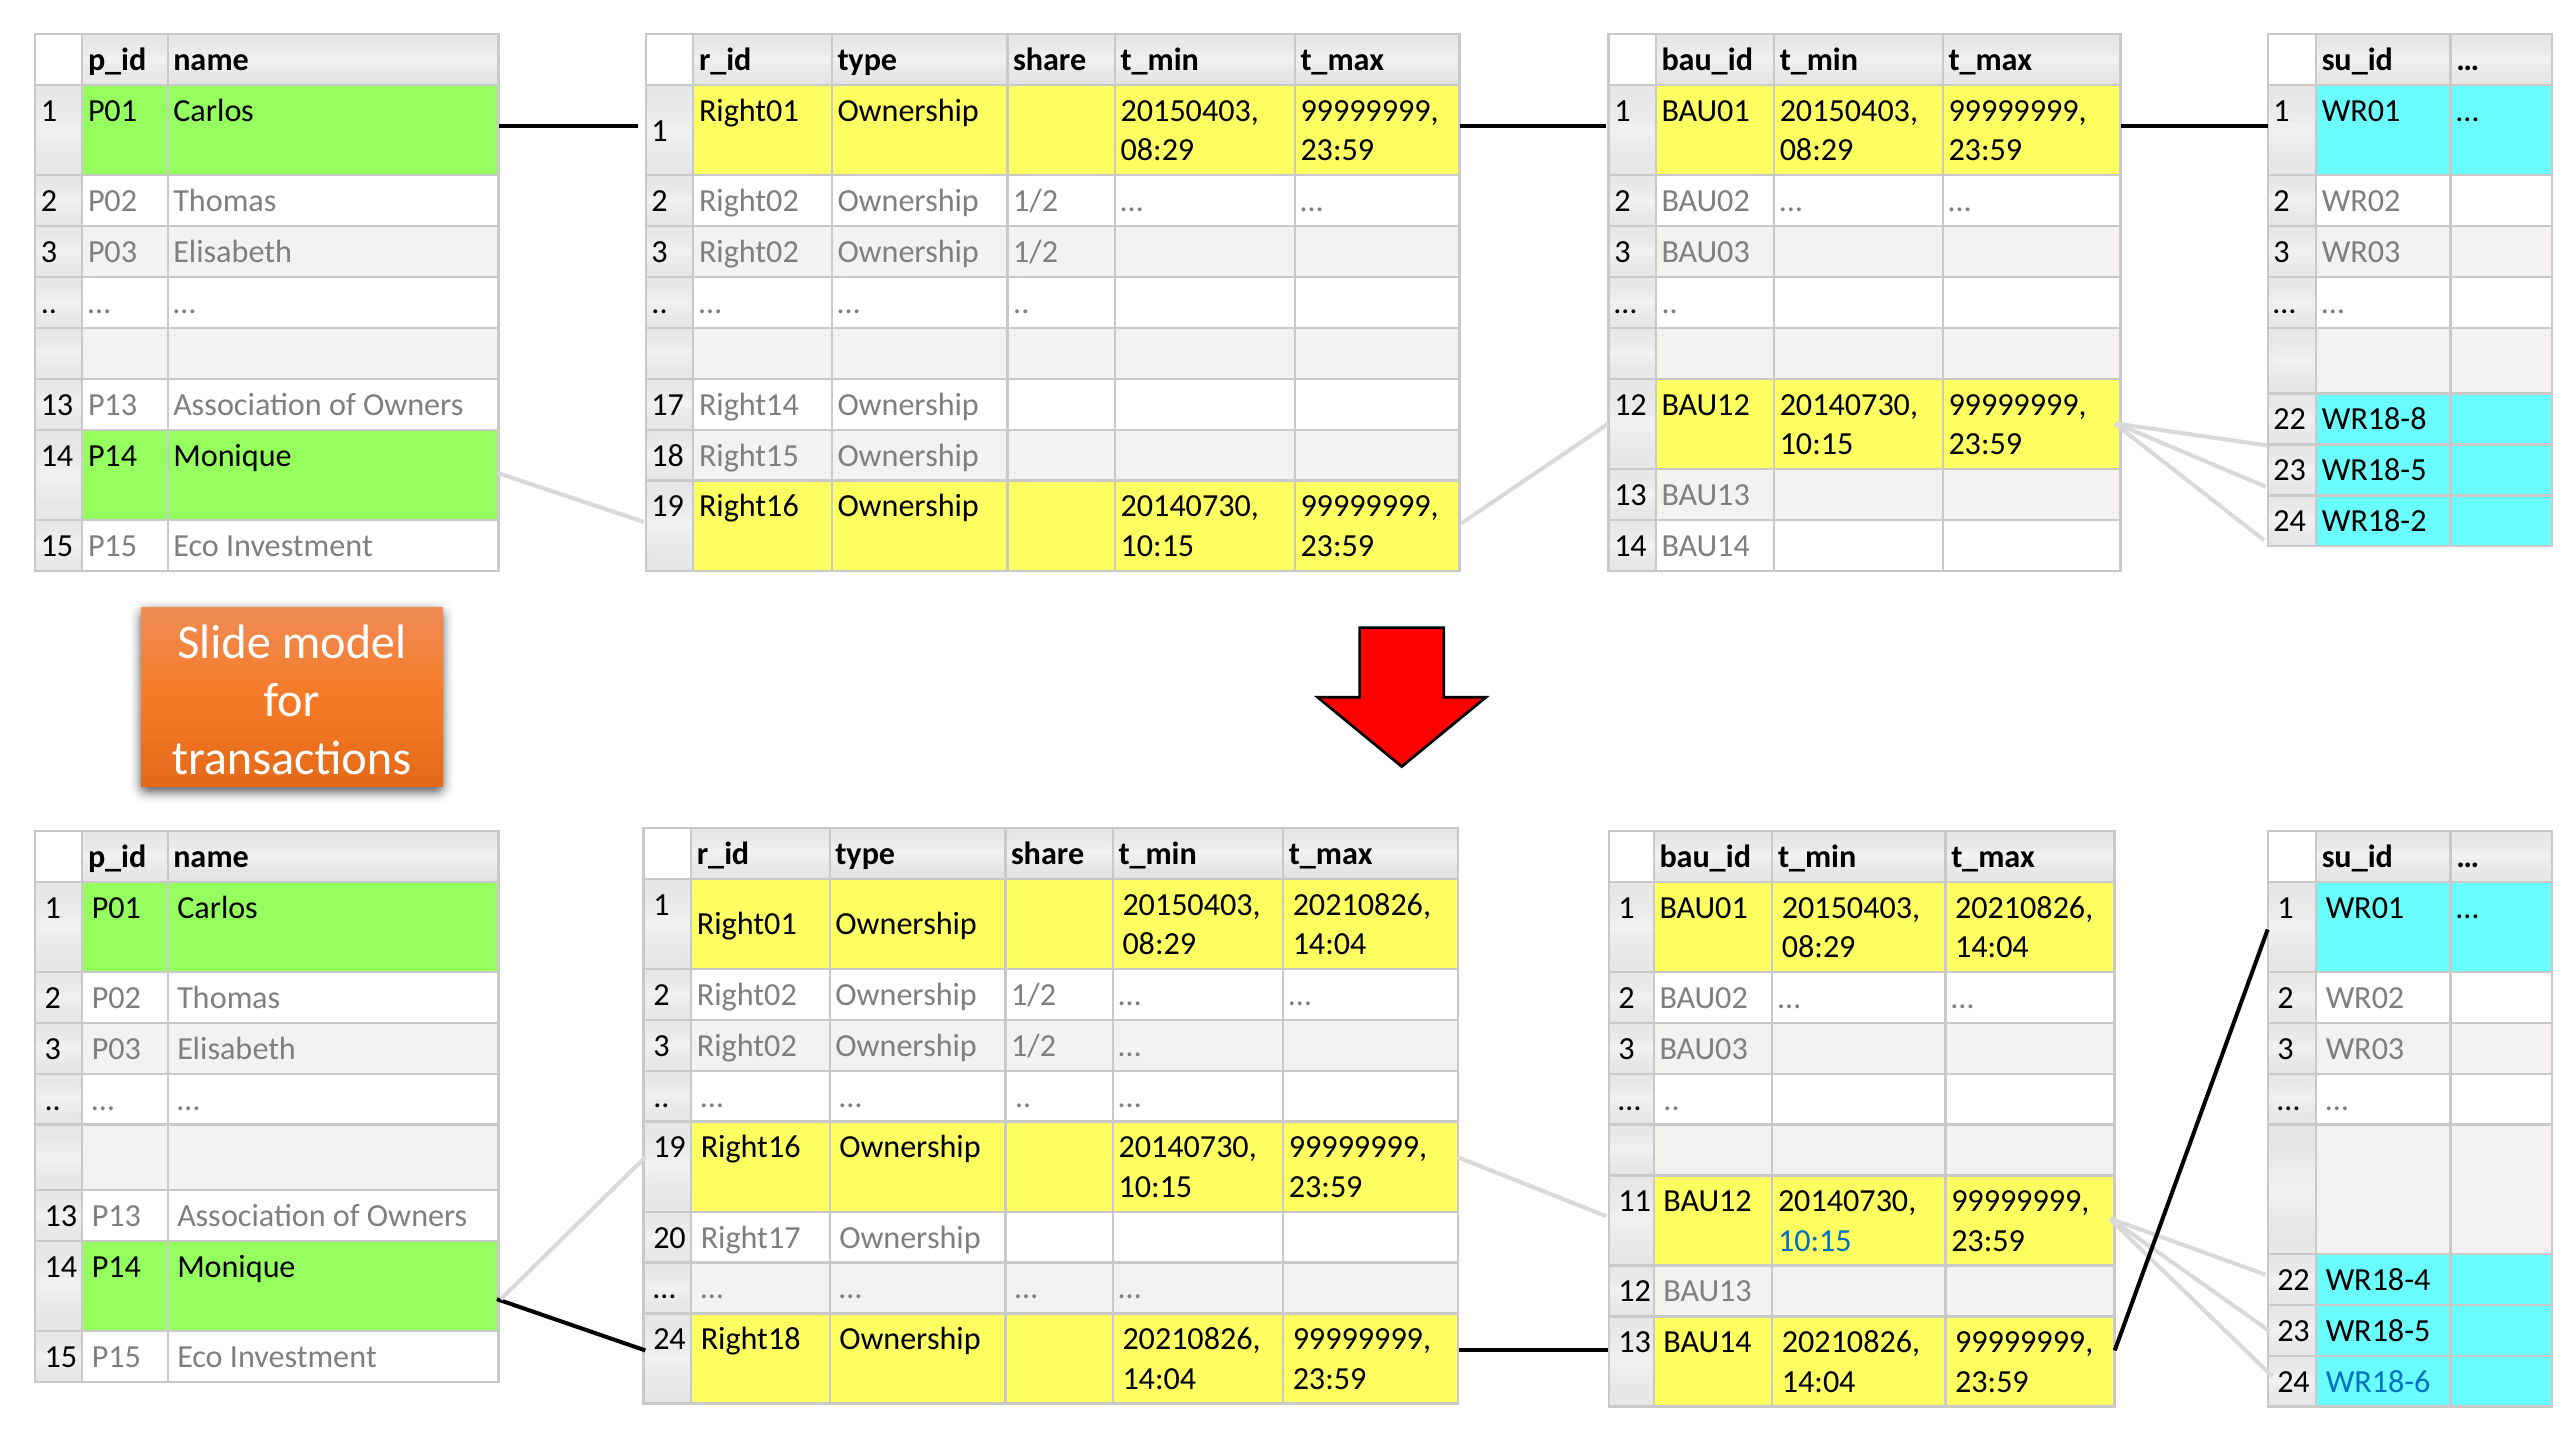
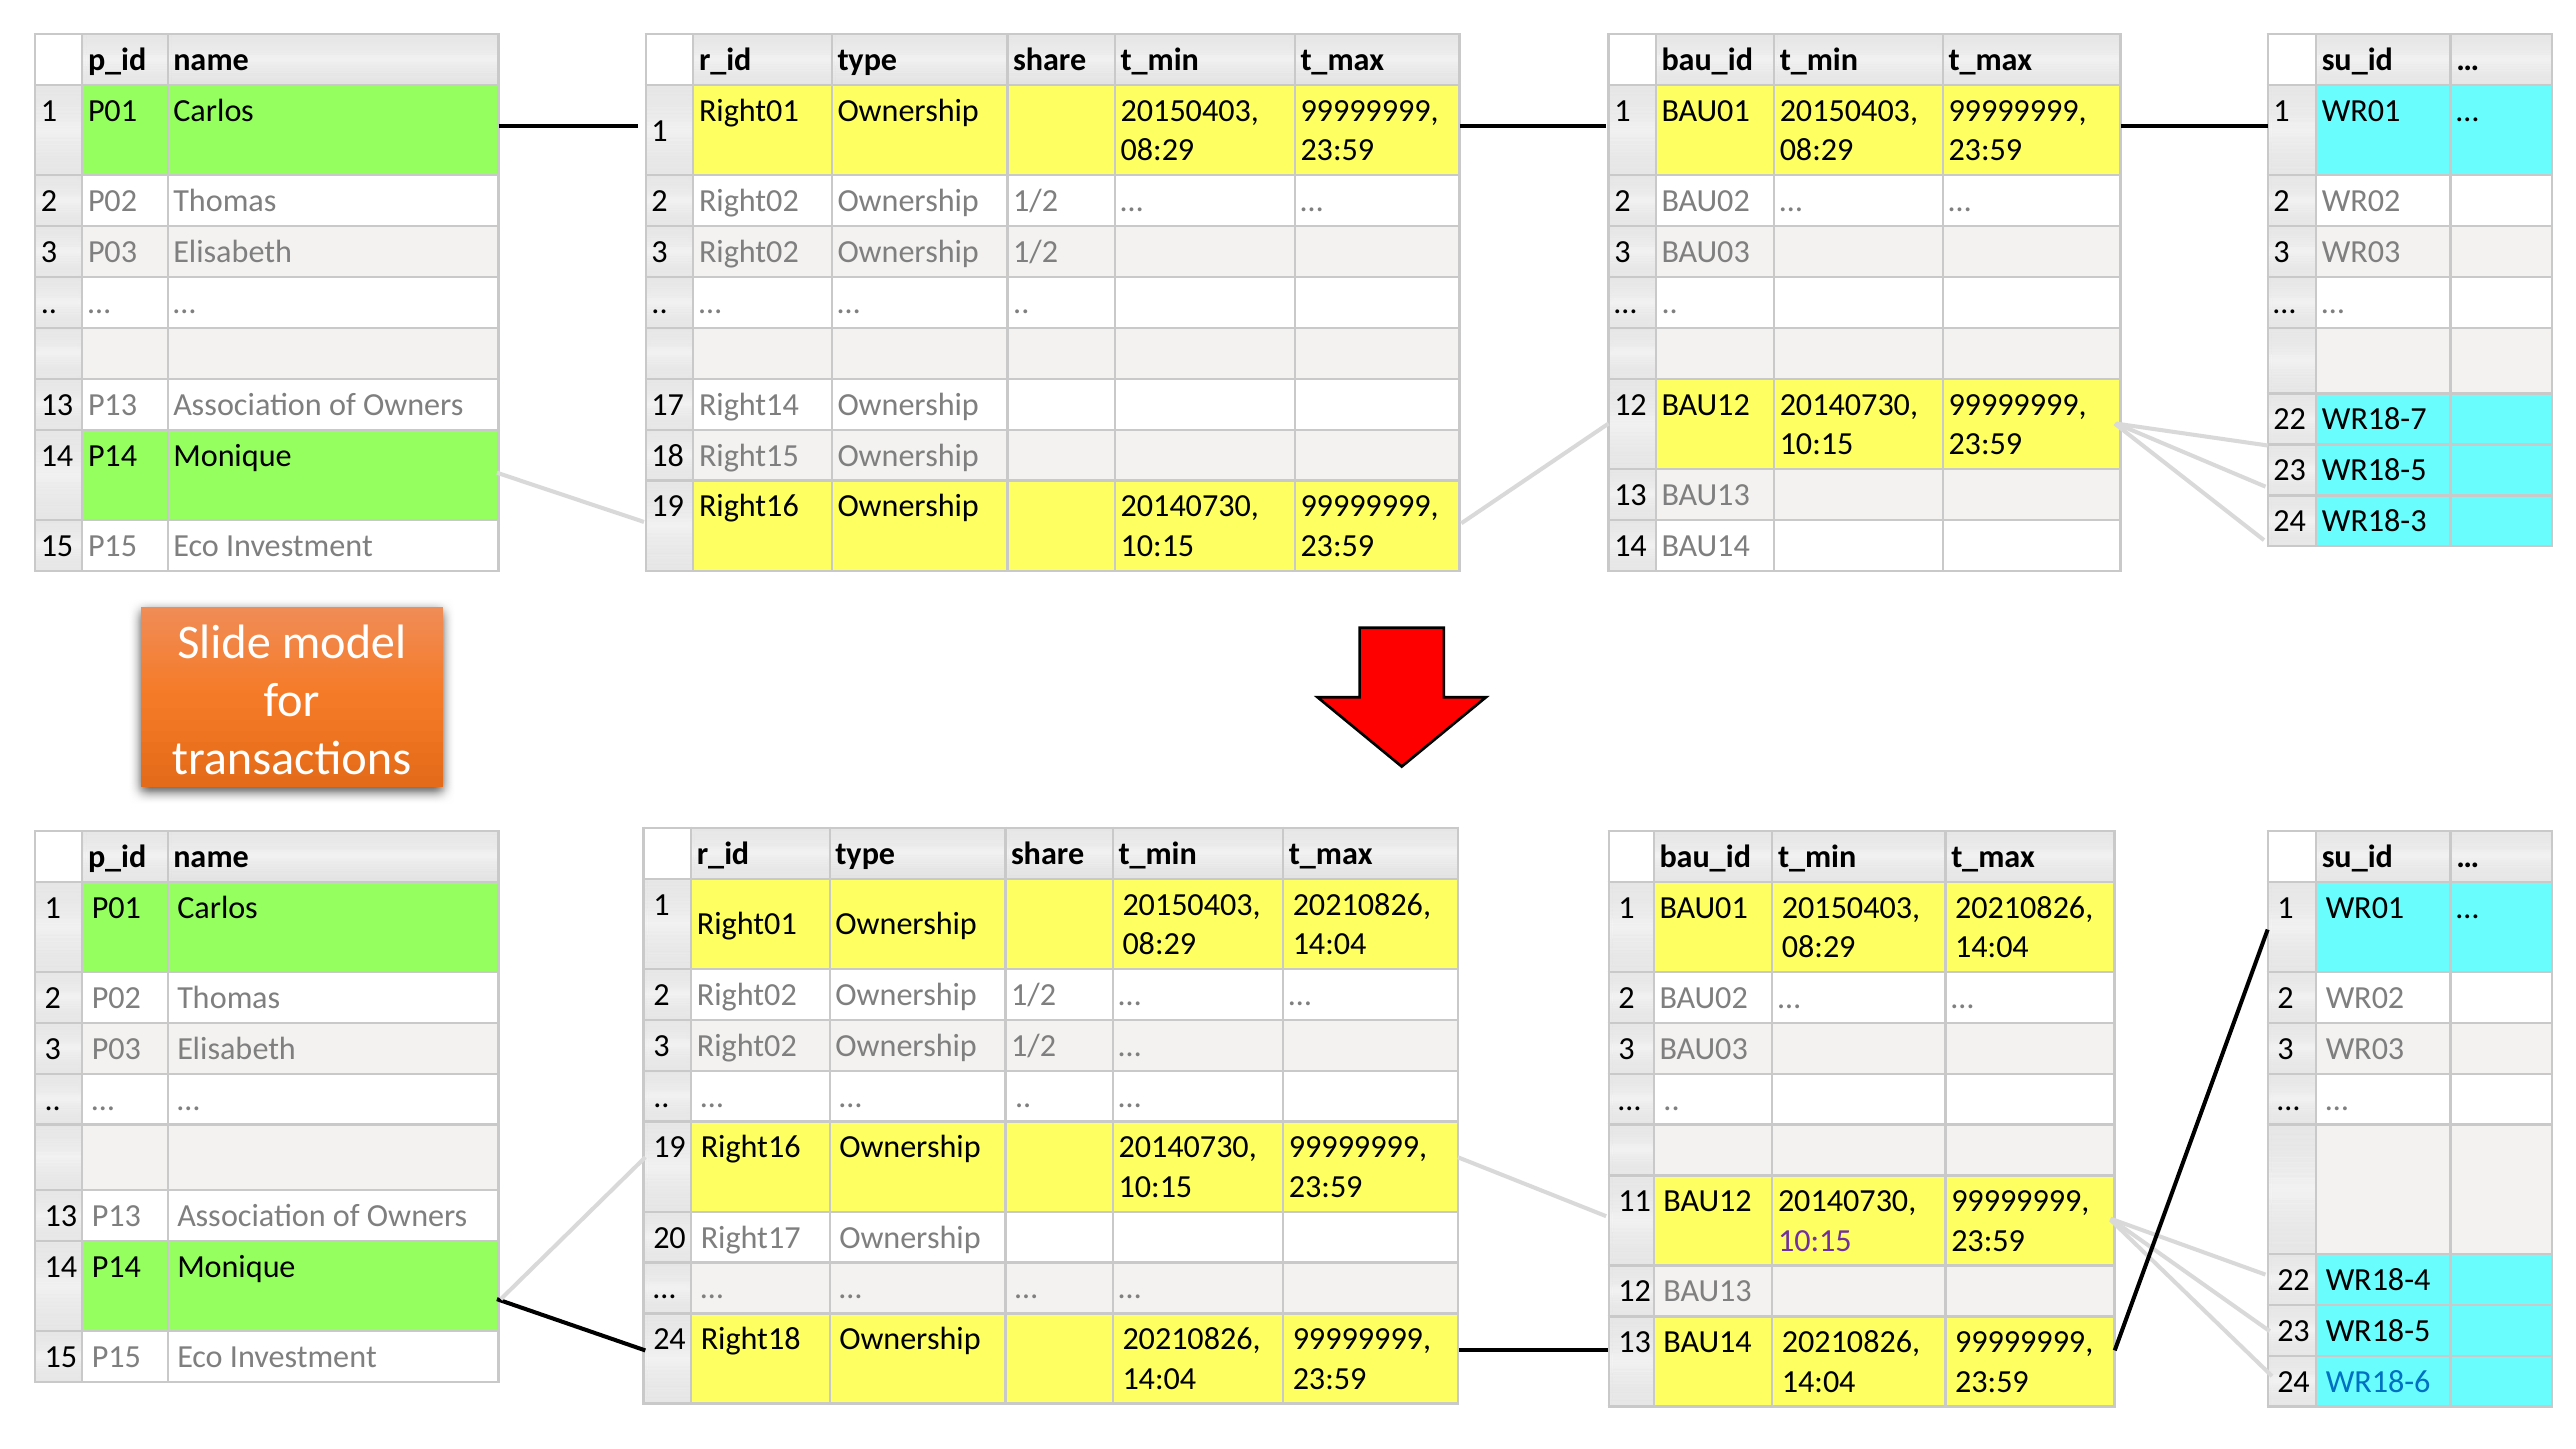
WR18-8: WR18-8 -> WR18-7 (2374, 419)
WR18-2: WR18-2 -> WR18-3 (2374, 521)
10:15 colour: blue -> purple (1815, 1240)
